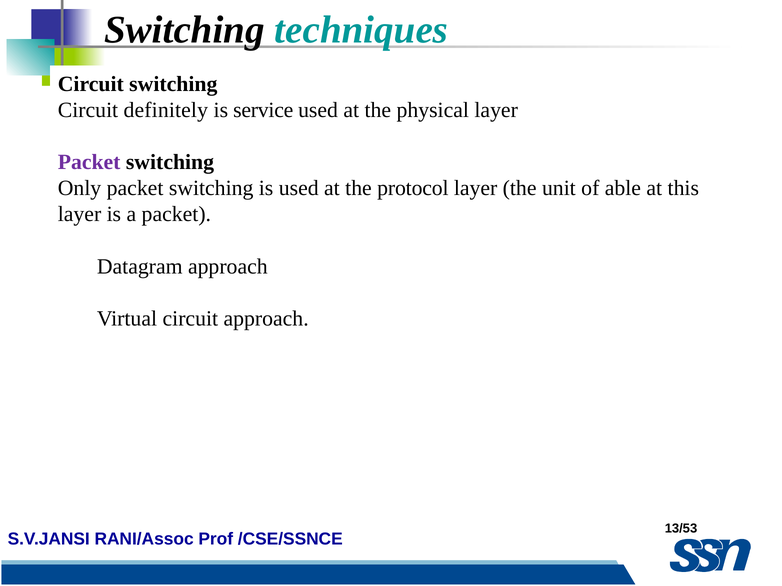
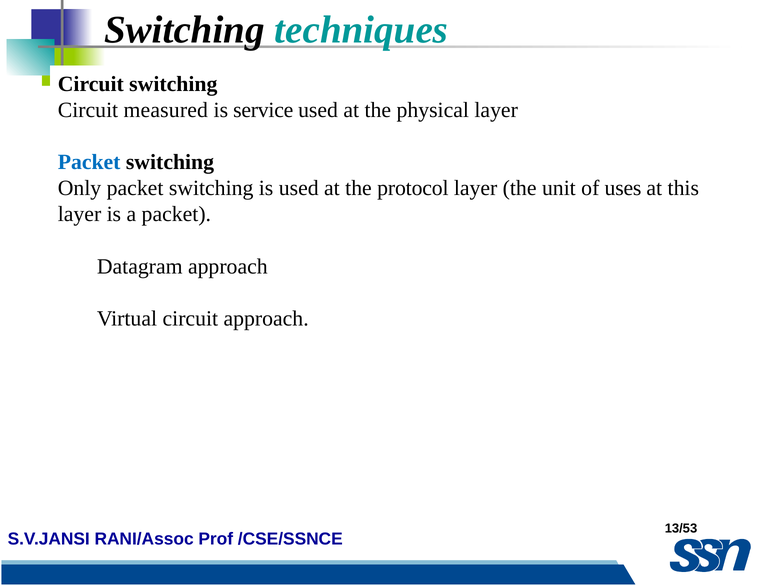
definitely: definitely -> measured (166, 110)
Packet colour: purple -> blue (89, 162)
able: able -> uses (623, 188)
